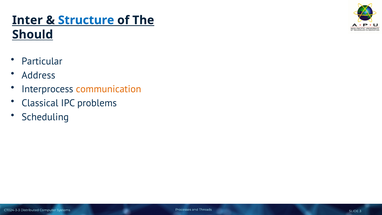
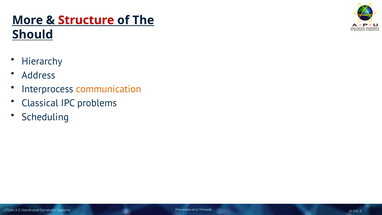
Inter: Inter -> More (28, 20)
Structure colour: blue -> red (86, 20)
Particular: Particular -> Hierarchy (42, 61)
